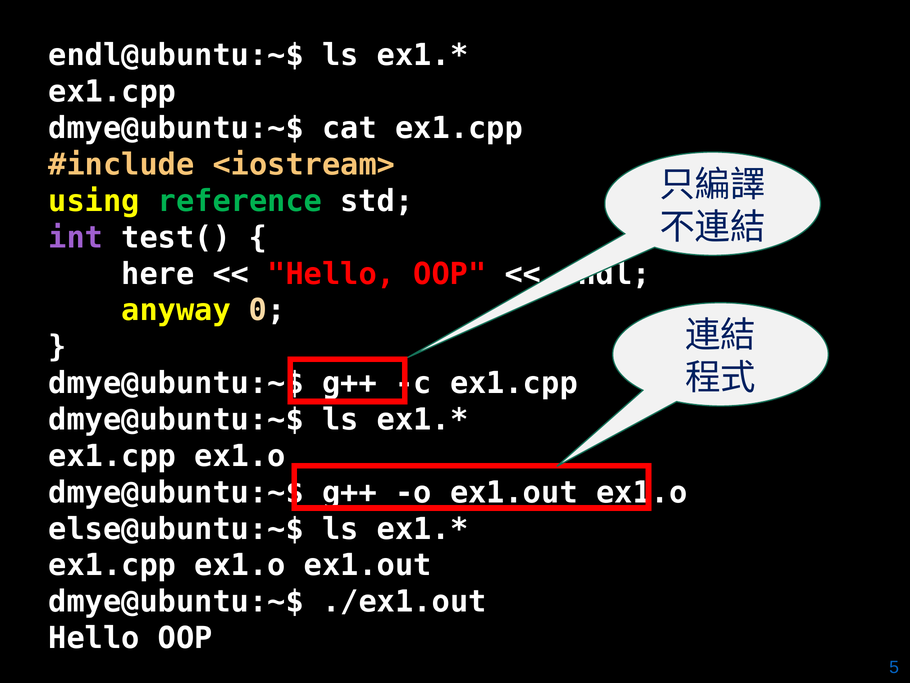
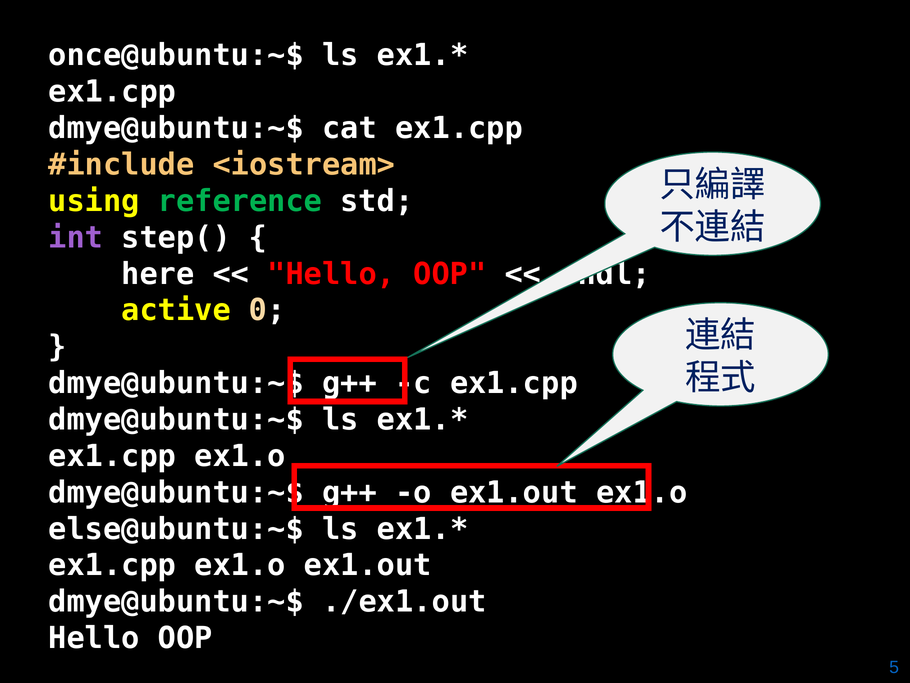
endl@ubuntu:~$: endl@ubuntu:~$ -> once@ubuntu:~$ (176, 55)
test(: test( -> step( (176, 237)
anyway: anyway -> active (176, 310)
